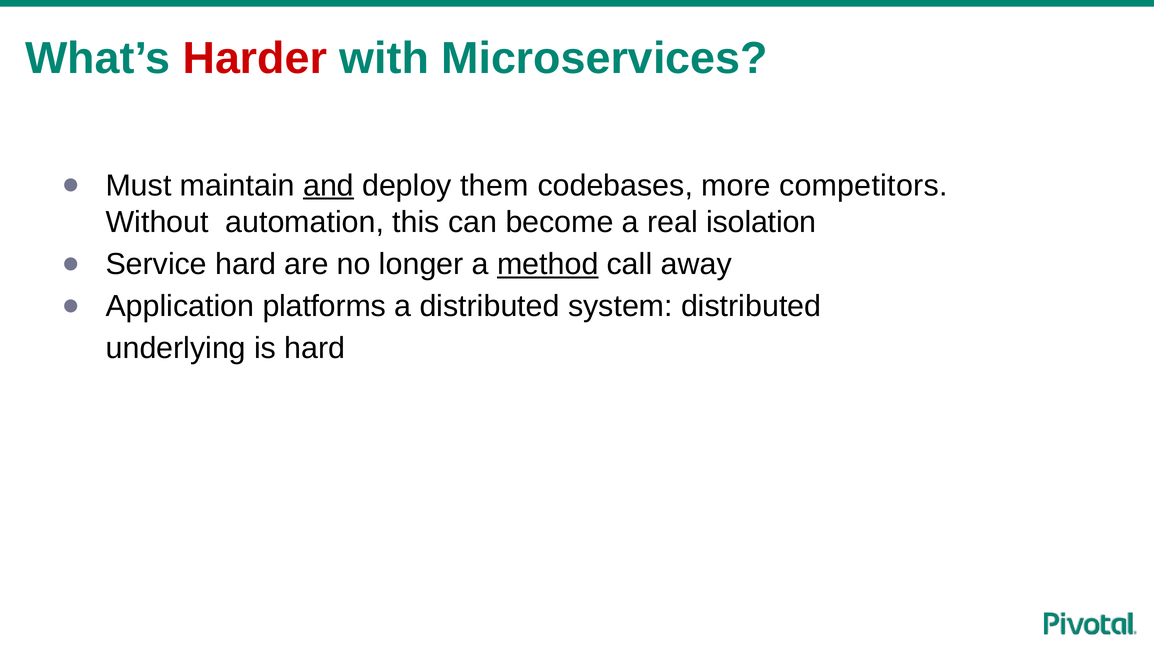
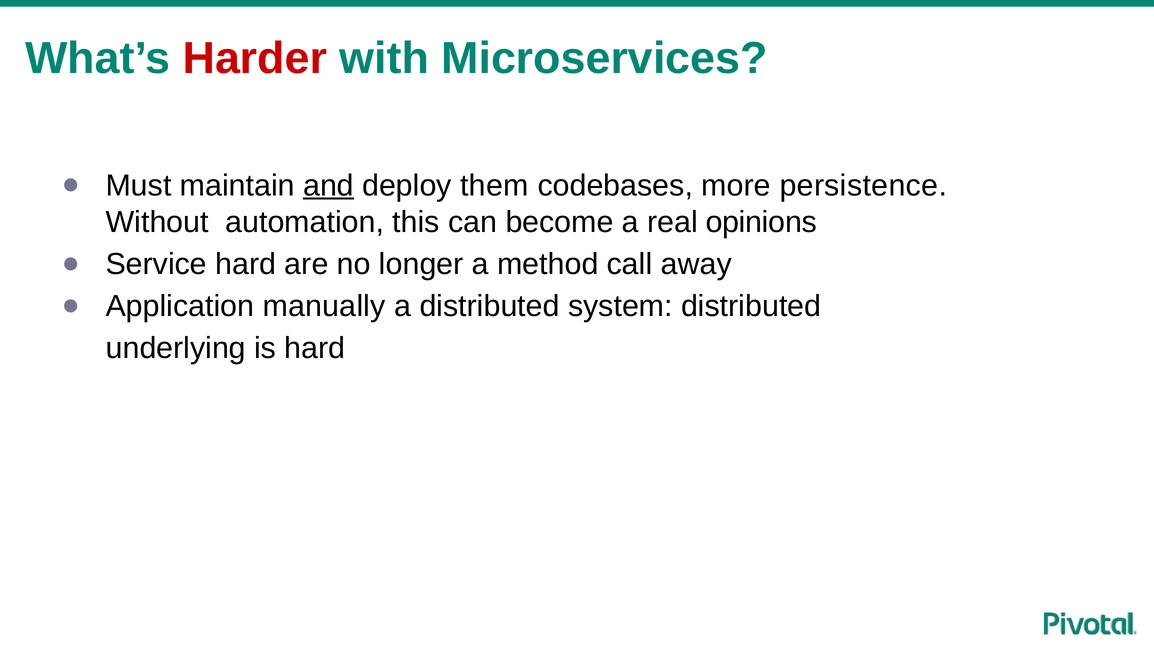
competitors: competitors -> persistence (863, 186)
isolation: isolation -> opinions (761, 222)
method underline: present -> none (548, 264)
platforms: platforms -> manually (324, 306)
